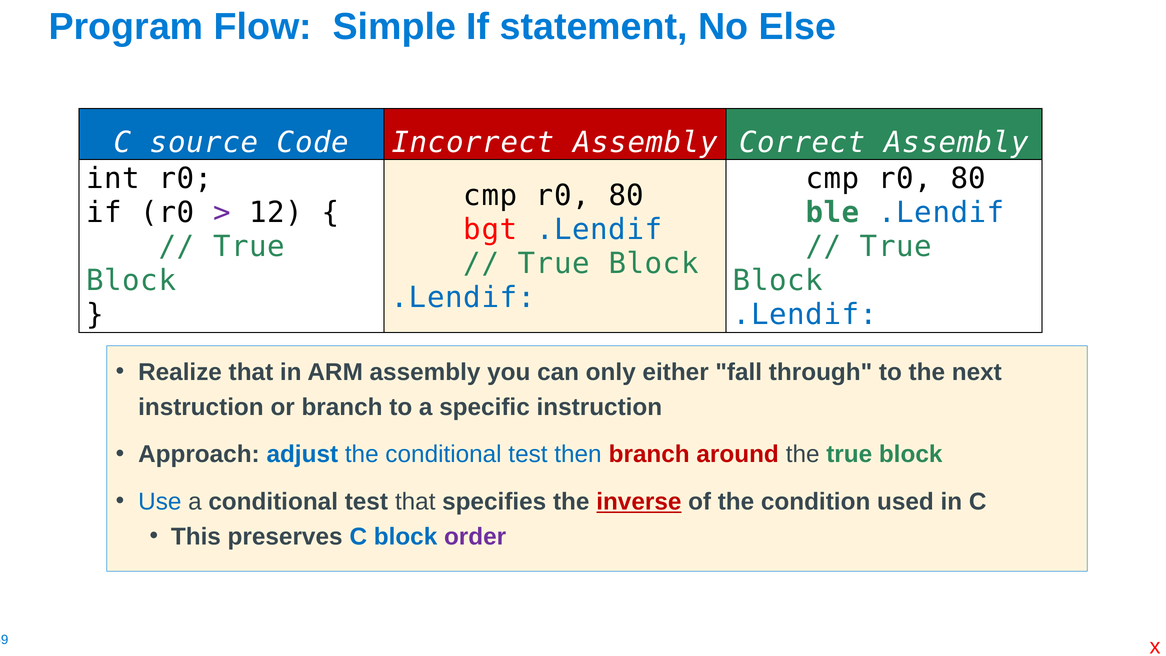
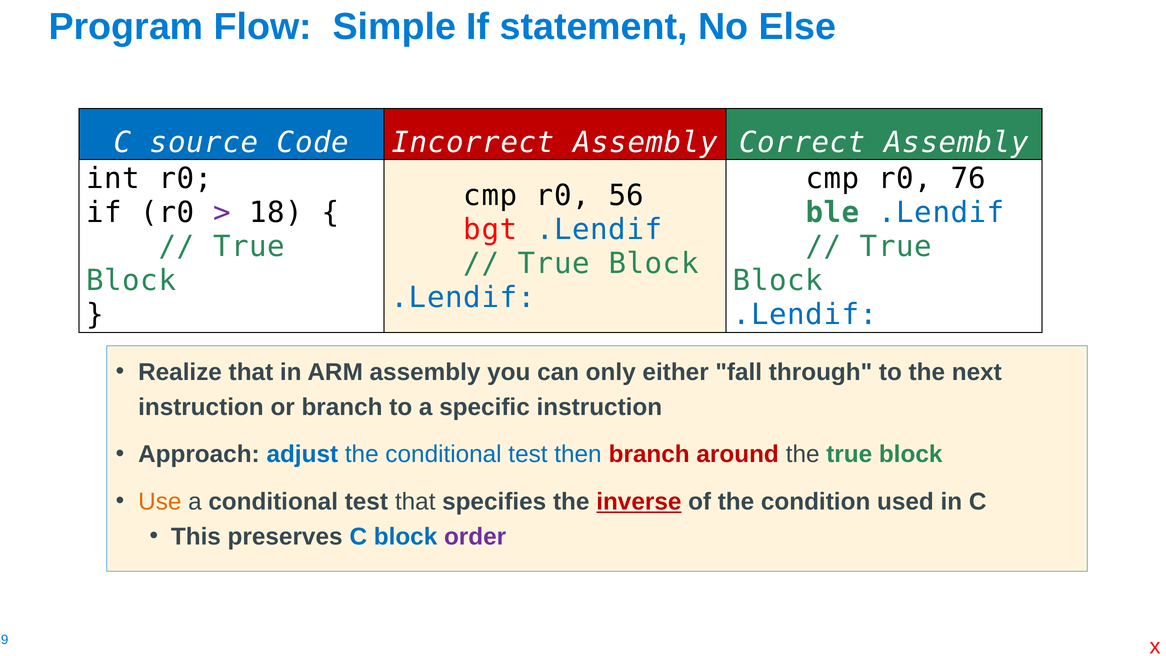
80: 80 -> 76 (968, 179)
80: 80 -> 56 (626, 196)
12: 12 -> 18 (276, 212)
Use colour: blue -> orange (160, 501)
